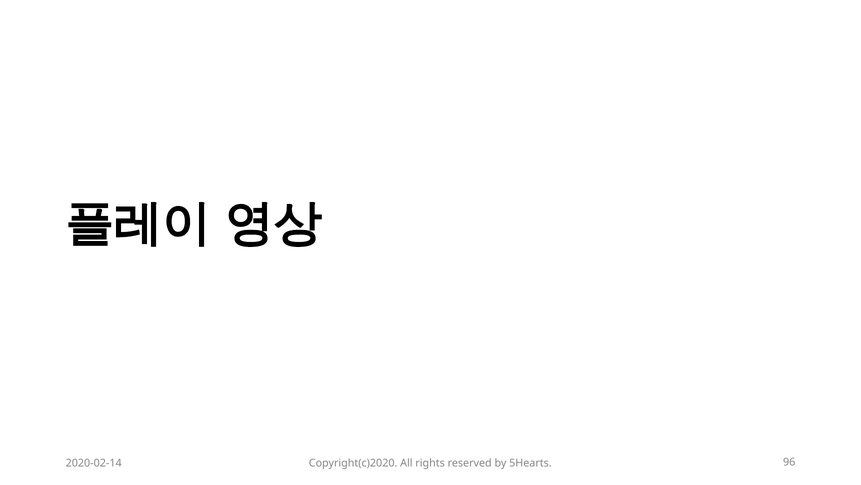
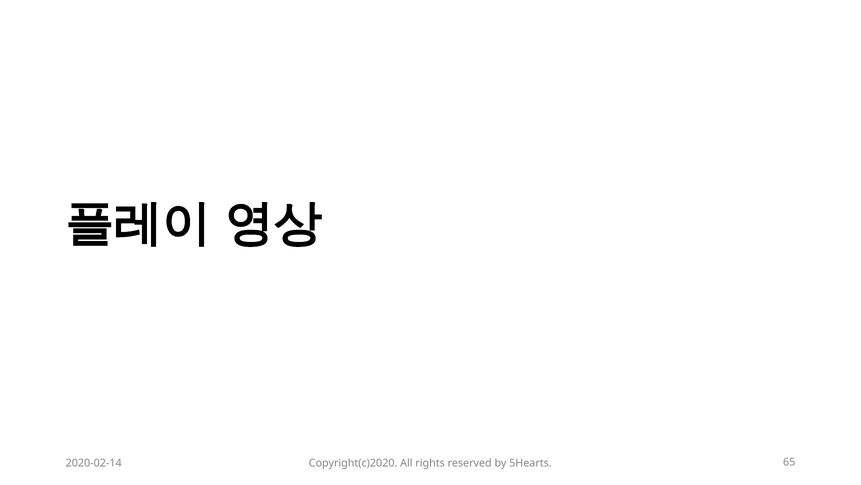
96: 96 -> 65 (789, 462)
